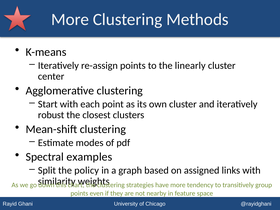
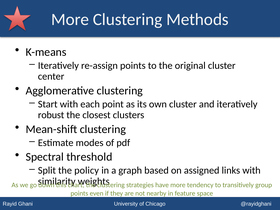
linearly: linearly -> original (190, 65)
examples: examples -> threshold (89, 157)
